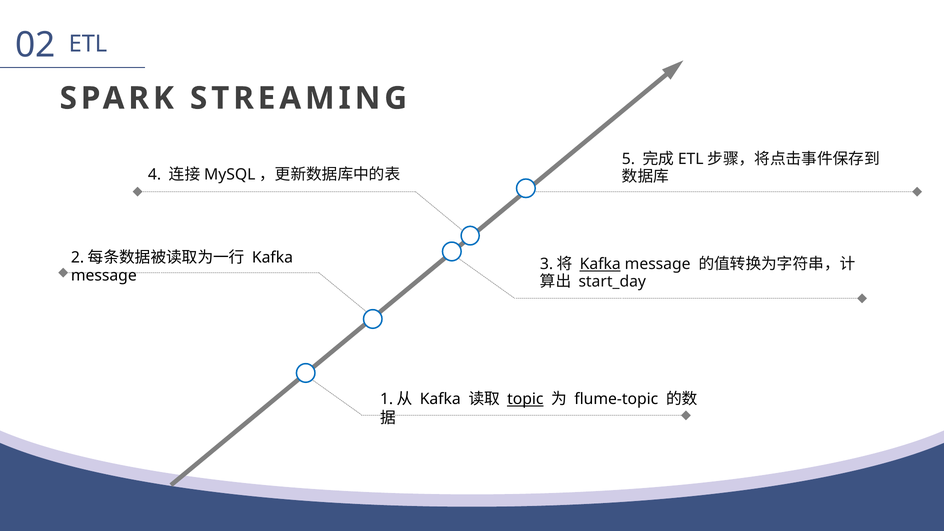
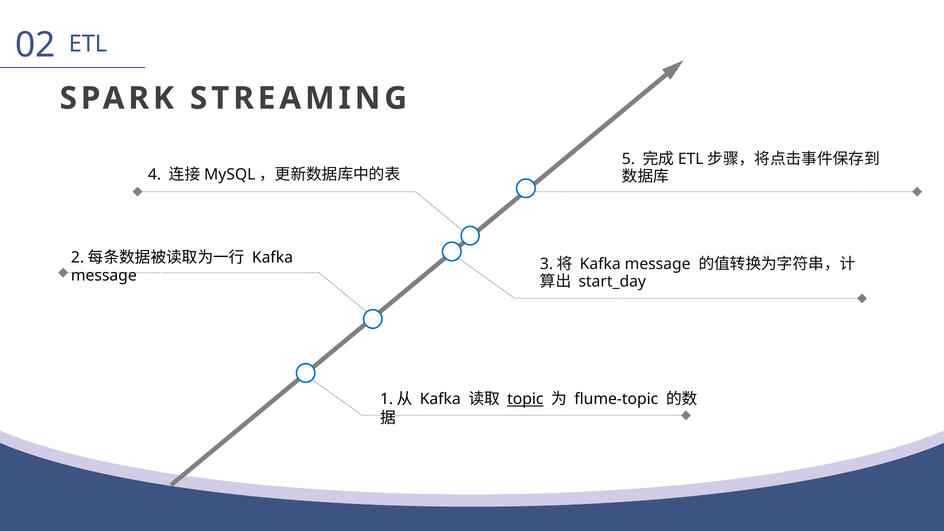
Kafka underline: present -> none (600, 264)
